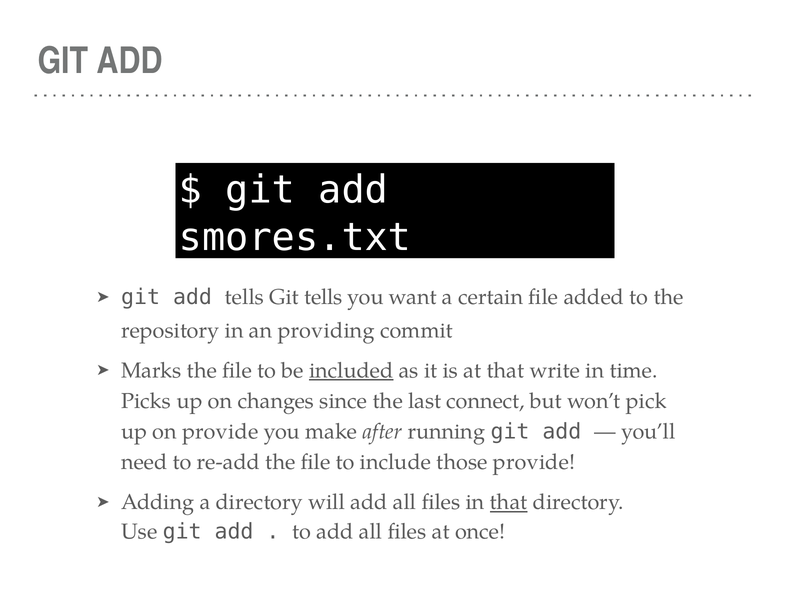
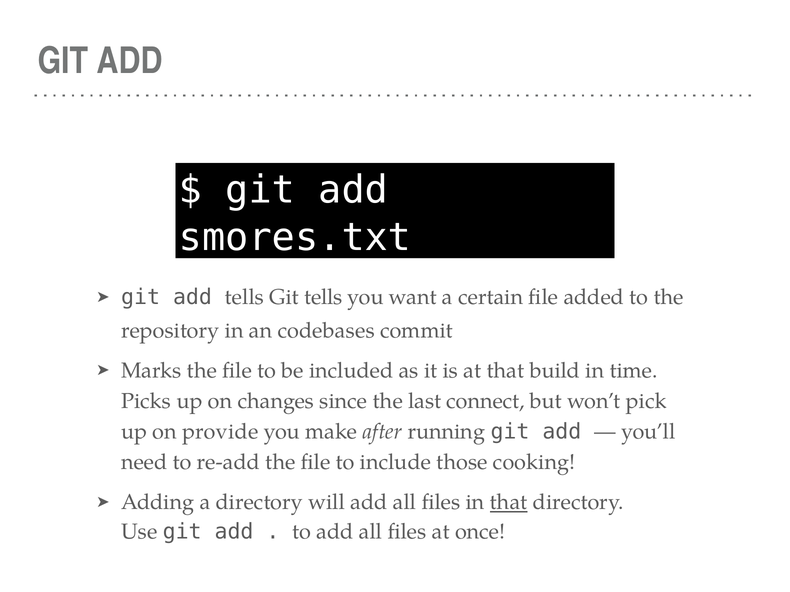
providing: providing -> codebases (326, 331)
included underline: present -> none (351, 371)
write: write -> build (555, 371)
those provide: provide -> cooking (534, 463)
